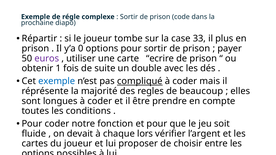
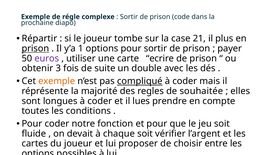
33: 33 -> 21 (199, 39)
prison underline: none -> present (35, 49)
0: 0 -> 1 (81, 49)
1: 1 -> 3 (58, 68)
exemple colour: blue -> orange (57, 81)
beaucoup: beaucoup -> souhaitée (201, 91)
être: être -> lues (141, 101)
chaque lors: lors -> soit (145, 134)
